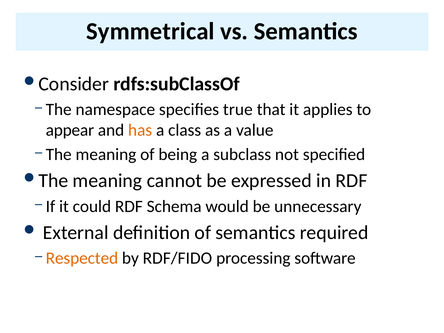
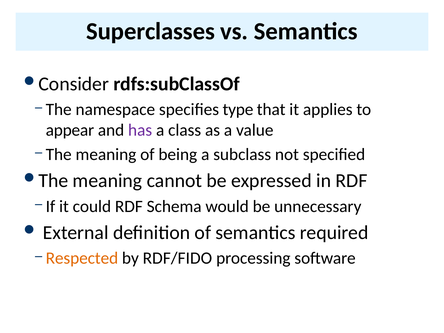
Symmetrical: Symmetrical -> Superclasses (151, 32)
true: true -> type (238, 110)
has colour: orange -> purple (140, 130)
